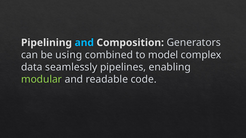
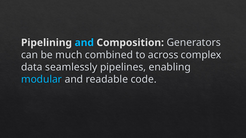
using: using -> much (69, 55)
model: model -> across (163, 55)
modular colour: light green -> light blue (42, 80)
